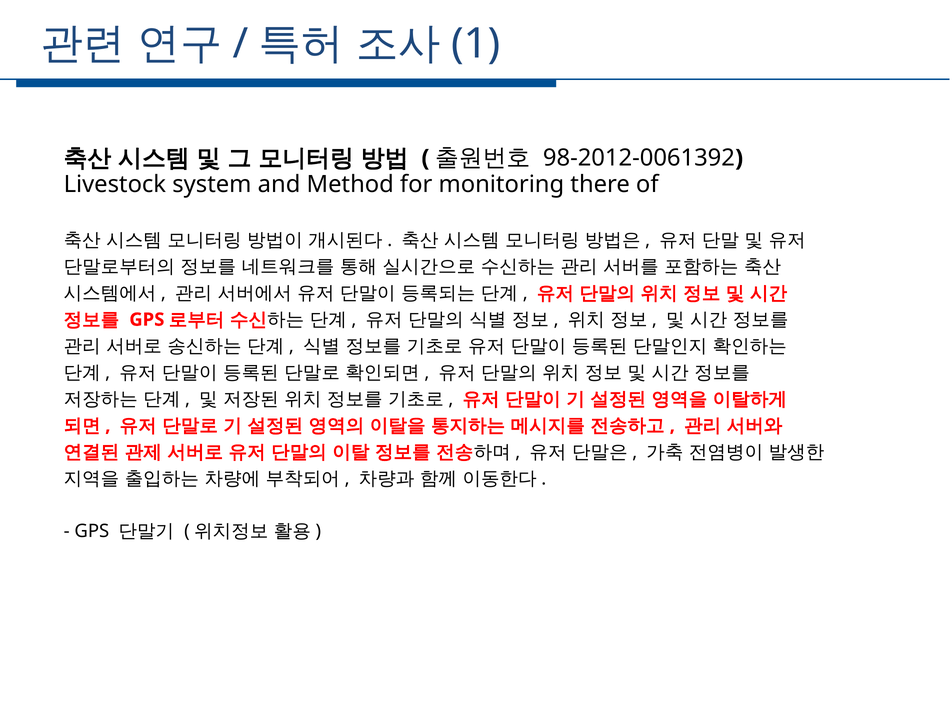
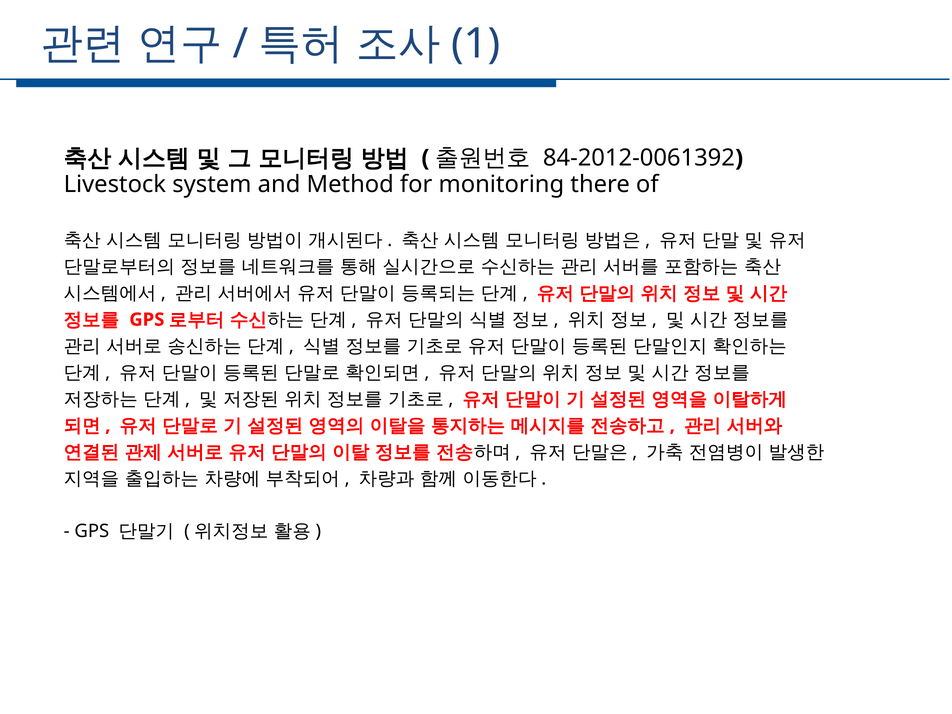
98-2012-0061392: 98-2012-0061392 -> 84-2012-0061392 (639, 158)
